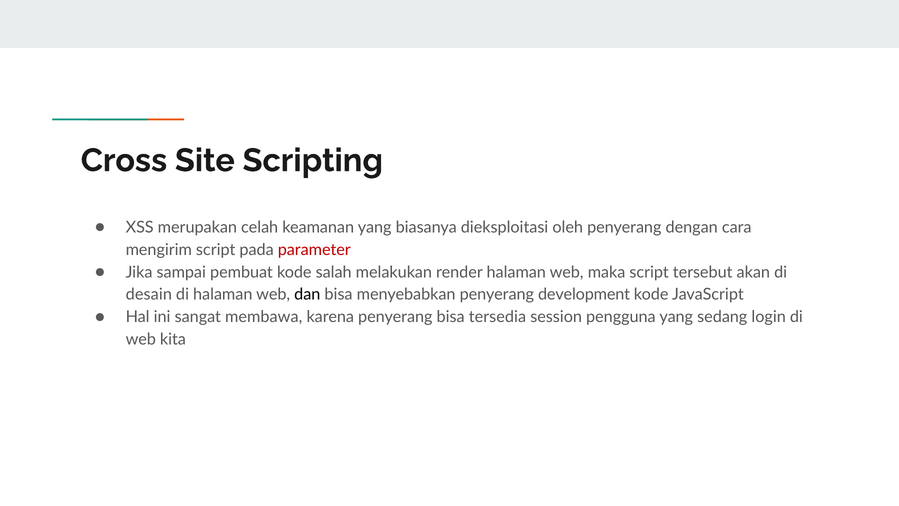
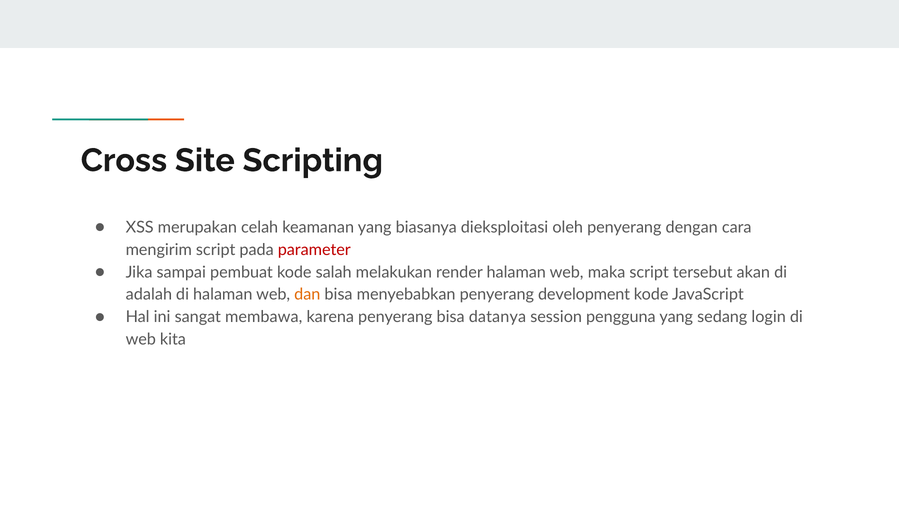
desain: desain -> adalah (149, 294)
dan colour: black -> orange (307, 294)
tersedia: tersedia -> datanya (497, 317)
